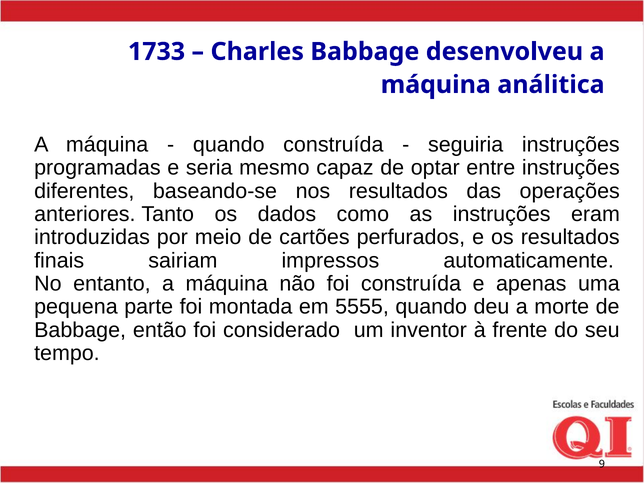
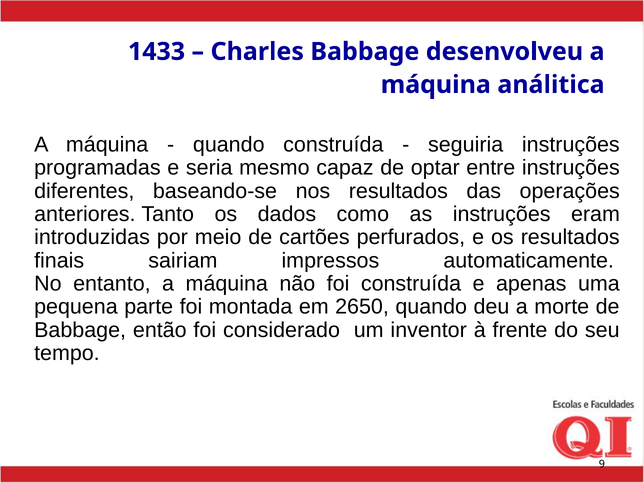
1733: 1733 -> 1433 (157, 52)
5555: 5555 -> 2650 (362, 307)
